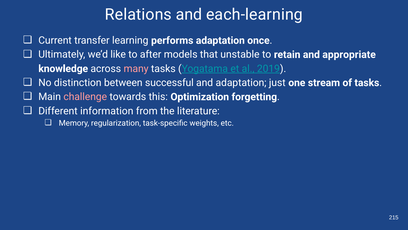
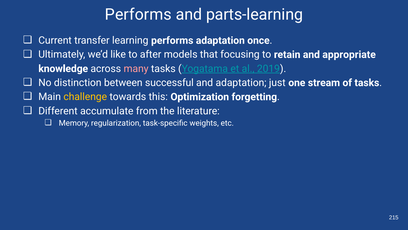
Relations: Relations -> Performs (138, 15)
each-learning: each-learning -> parts-learning (255, 15)
unstable: unstable -> focusing (240, 54)
challenge colour: pink -> yellow (85, 97)
information: information -> accumulate (107, 111)
